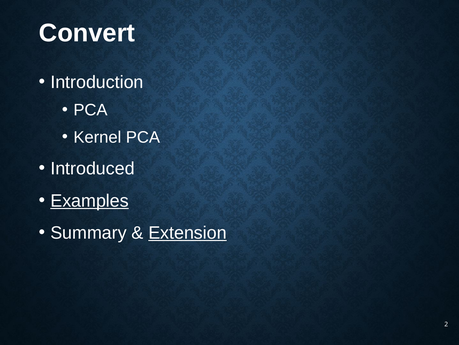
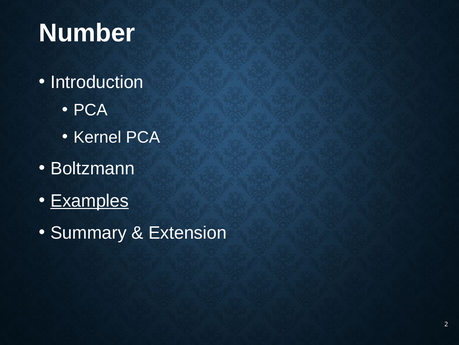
Convert: Convert -> Number (87, 33)
Introduced: Introduced -> Boltzmann (93, 168)
Extension underline: present -> none (188, 232)
